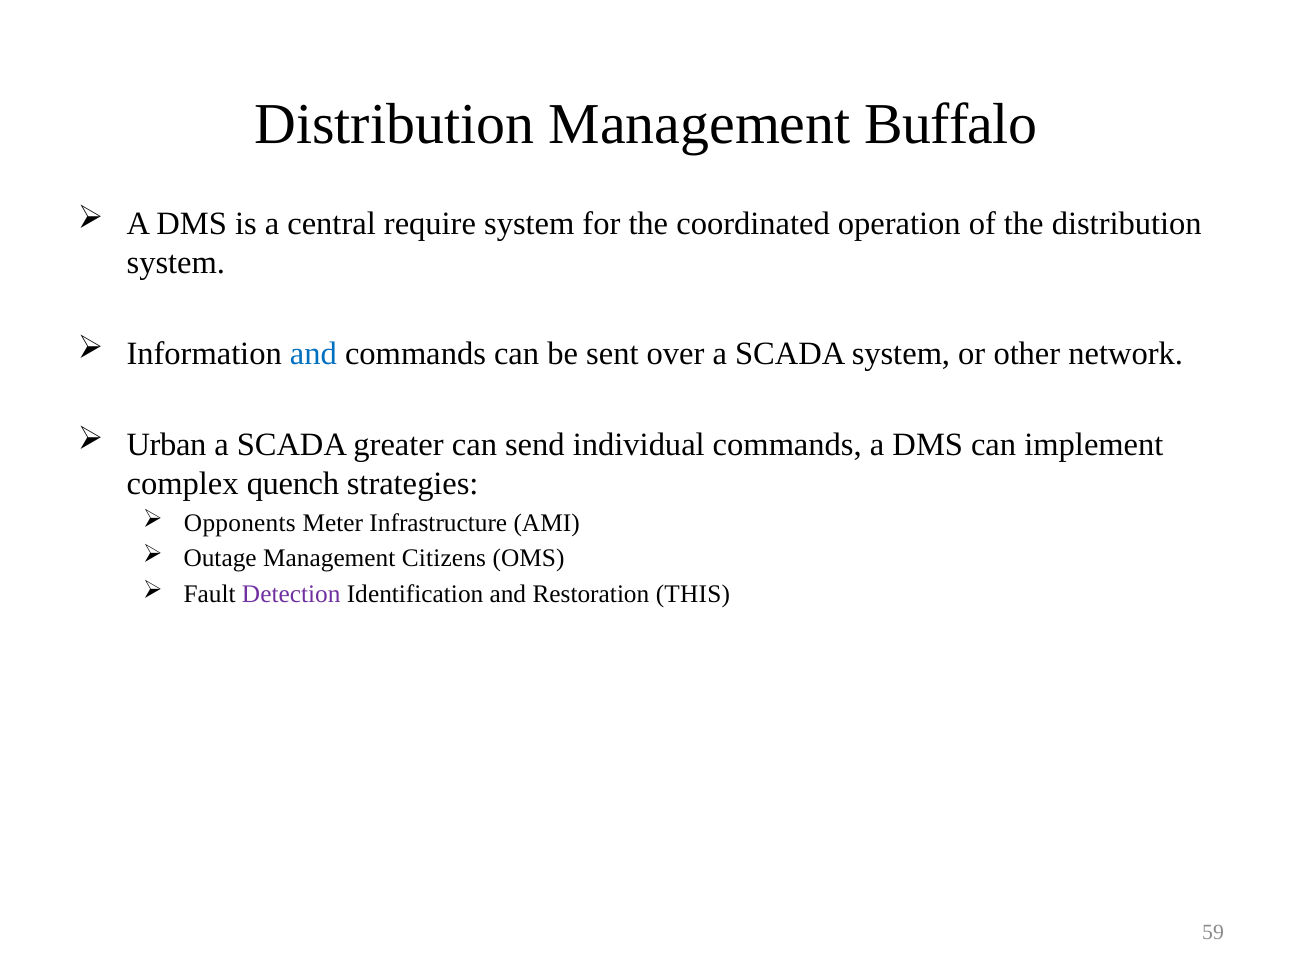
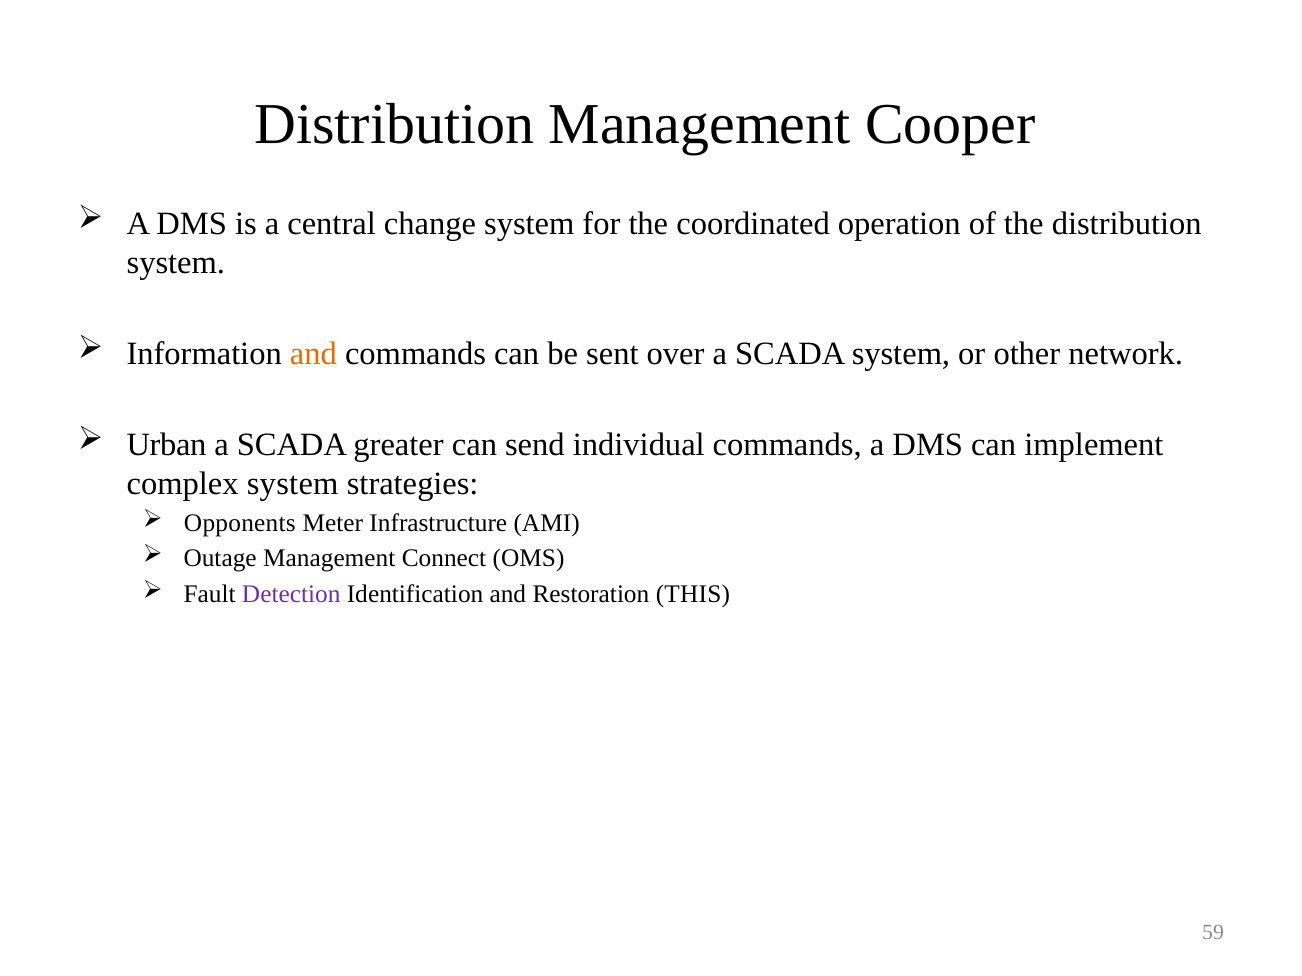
Buffalo: Buffalo -> Cooper (950, 125)
require: require -> change (430, 223)
and colour: blue -> orange (313, 354)
complex quench: quench -> system (293, 484)
Citizens: Citizens -> Connect (444, 559)
